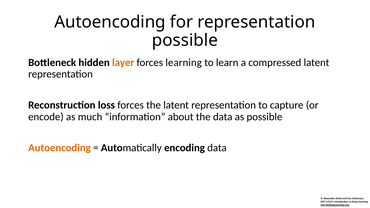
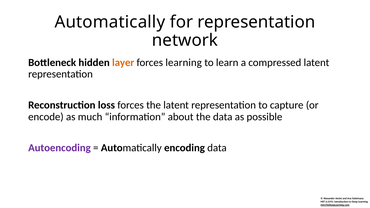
Autoencoding: Autoencoding -> Automatically (110, 22)
possible: possible -> network (185, 40)
Autoencoding colour: orange -> purple (59, 148)
